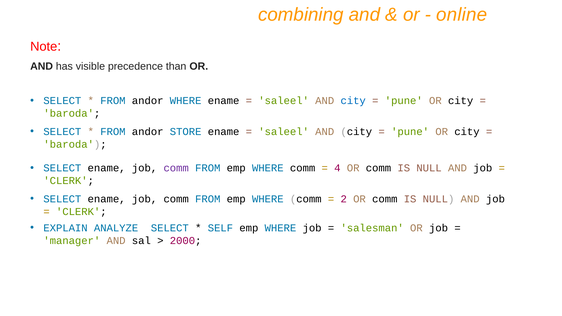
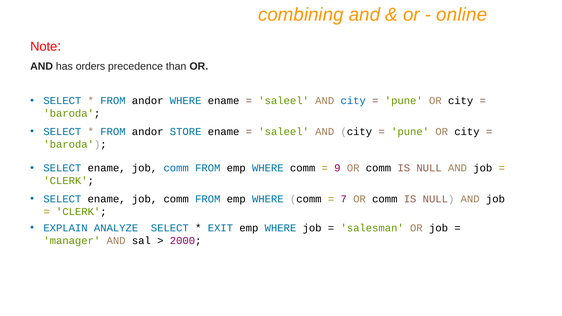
visible: visible -> orders (90, 66)
comm colour: purple -> blue (176, 168)
4: 4 -> 9 (337, 168)
2: 2 -> 7 (344, 199)
SELF: SELF -> EXIT (220, 228)
